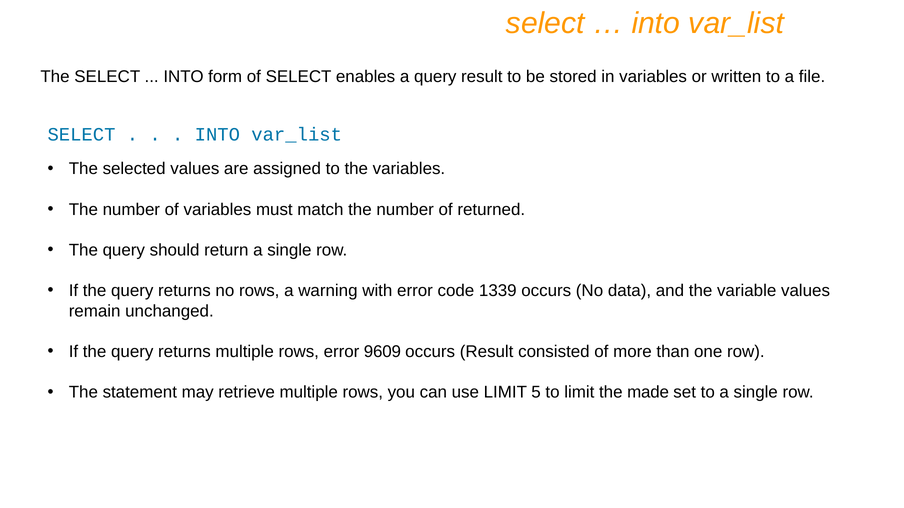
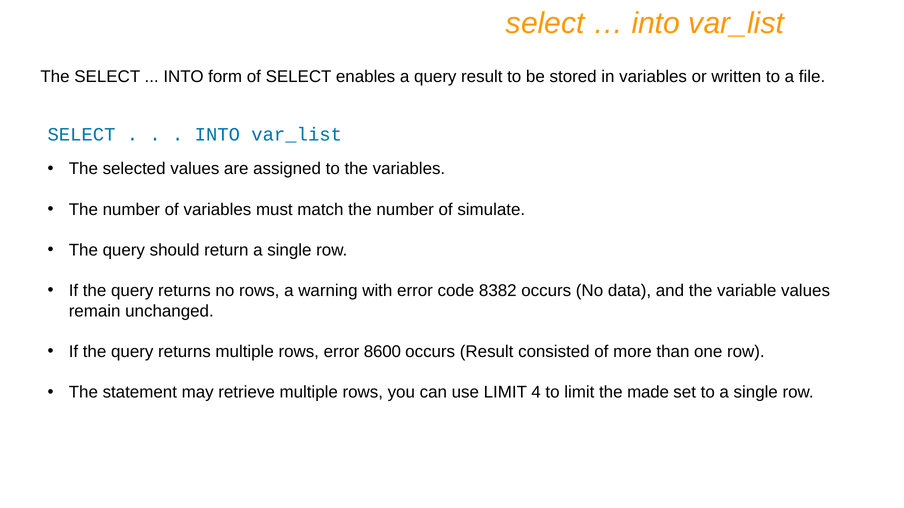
returned: returned -> simulate (491, 210)
1339: 1339 -> 8382 (498, 291)
9609: 9609 -> 8600 (382, 352)
5: 5 -> 4 (536, 393)
